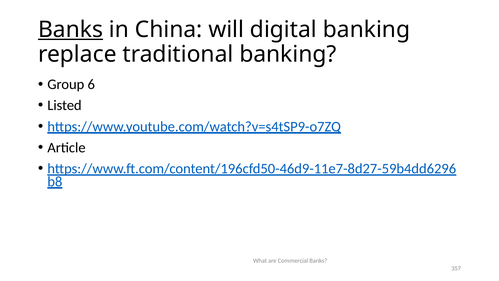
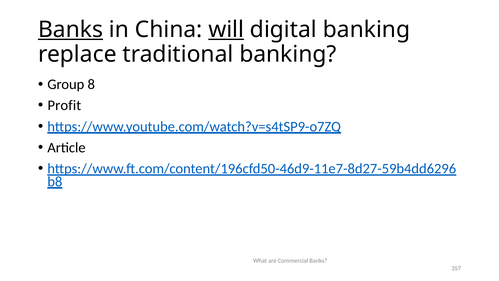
will underline: none -> present (226, 30)
6: 6 -> 8 (91, 84)
Listed: Listed -> Profit (64, 105)
